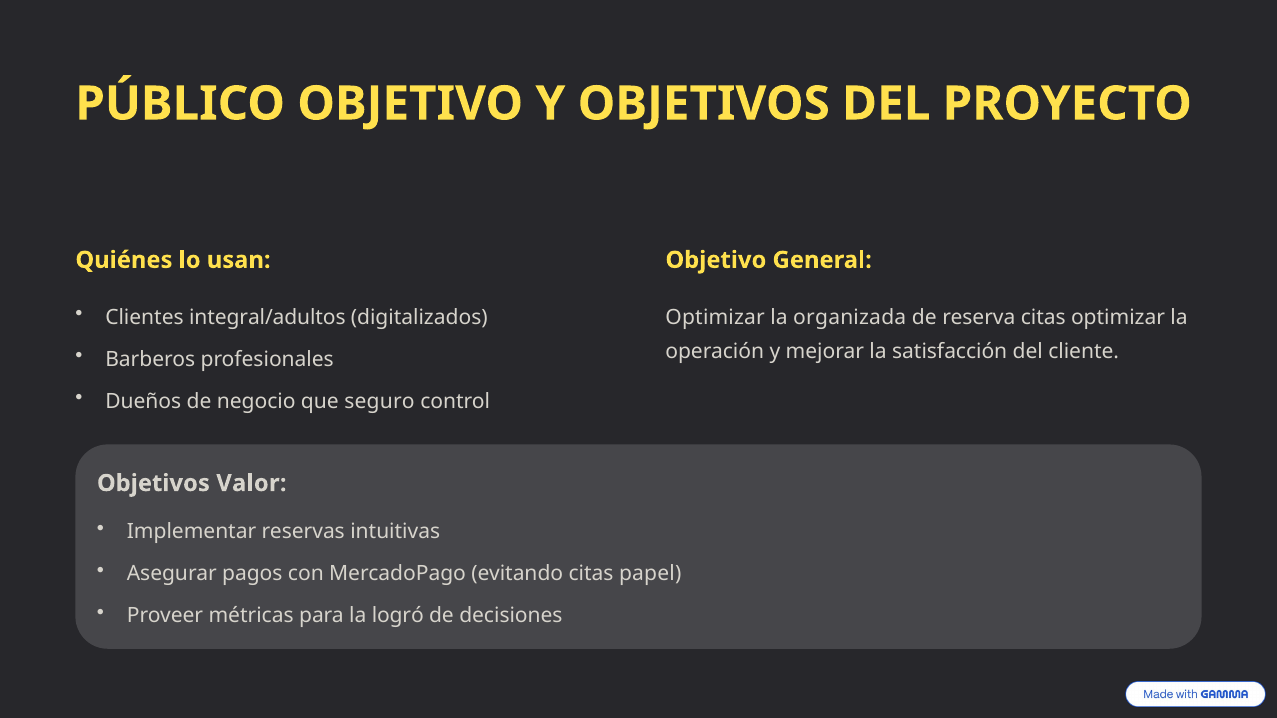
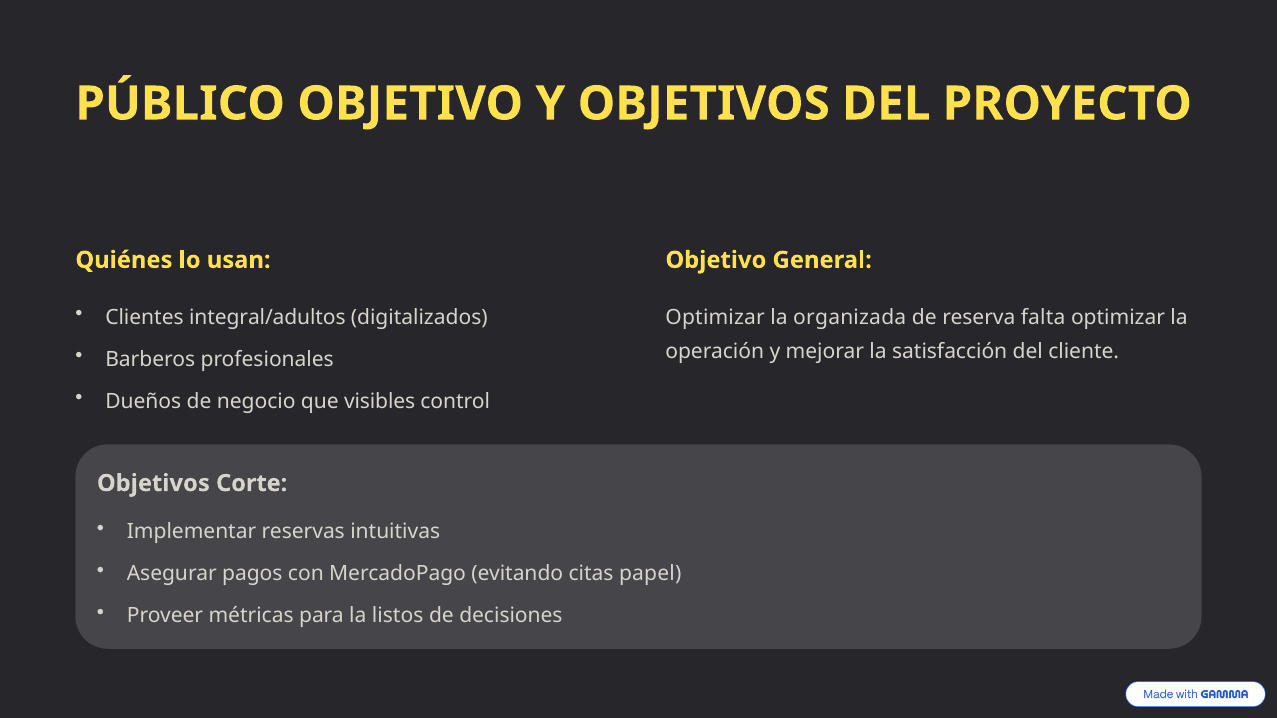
reserva citas: citas -> falta (1043, 318)
seguro: seguro -> visibles (380, 402)
Valor: Valor -> Corte (252, 483)
logró: logró -> listos (398, 616)
